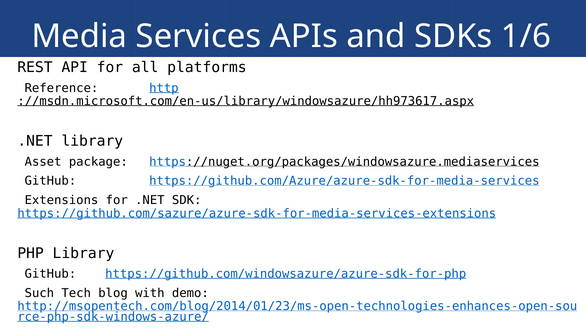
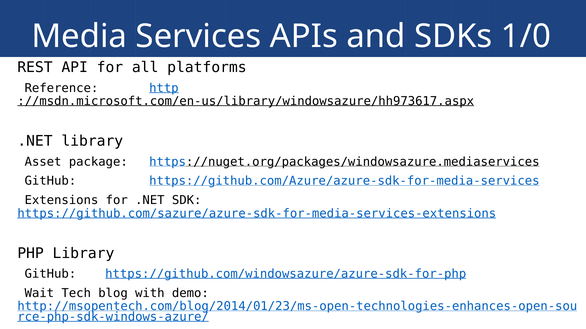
1/6: 1/6 -> 1/0 (526, 36)
Such: Such -> Wait (39, 294)
